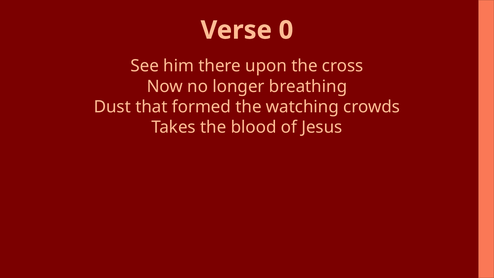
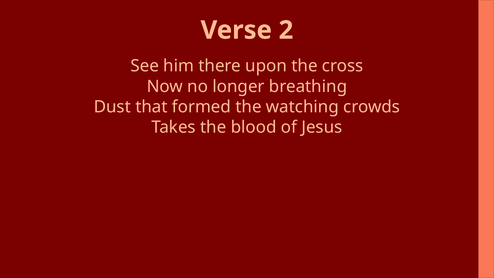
0: 0 -> 2 (286, 30)
